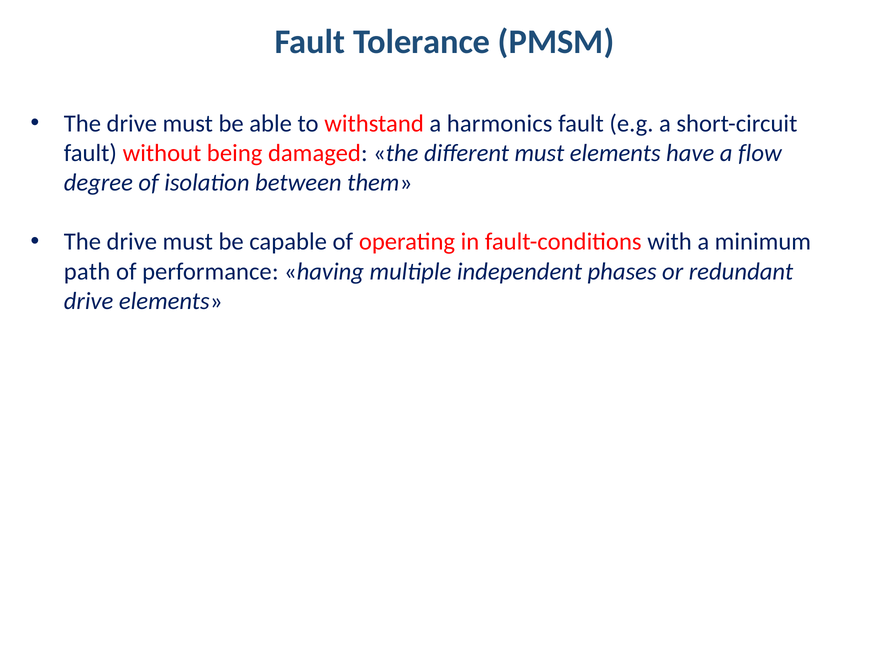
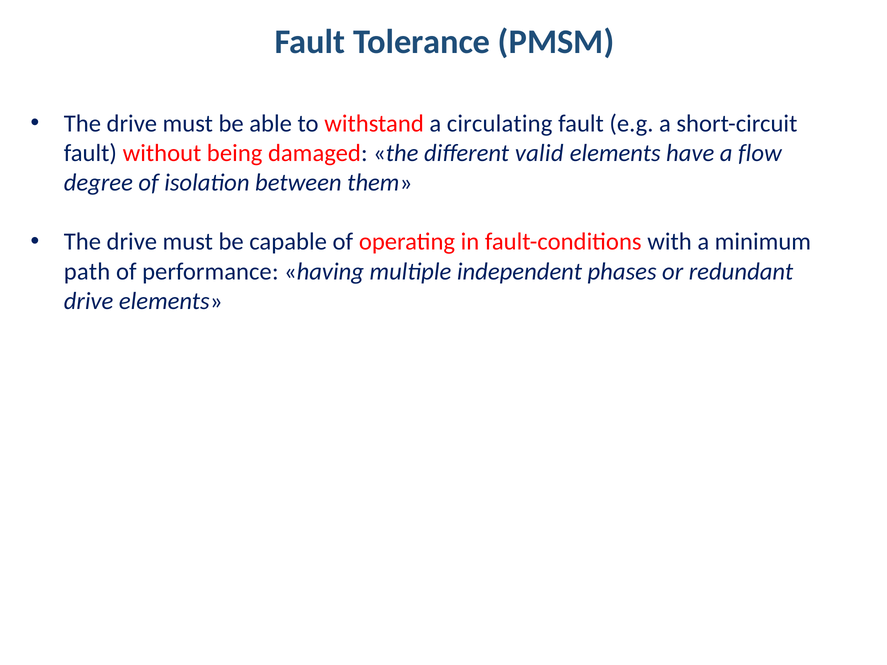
harmonics: harmonics -> circulating (500, 124)
different must: must -> valid (539, 153)
